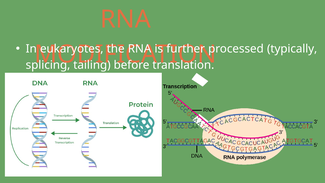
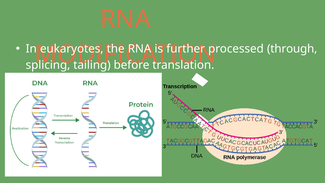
typically: typically -> through (292, 49)
